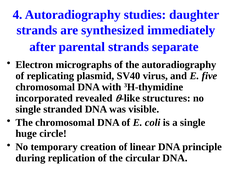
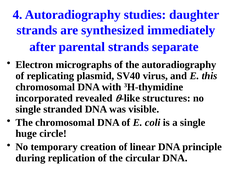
five: five -> this (210, 76)
